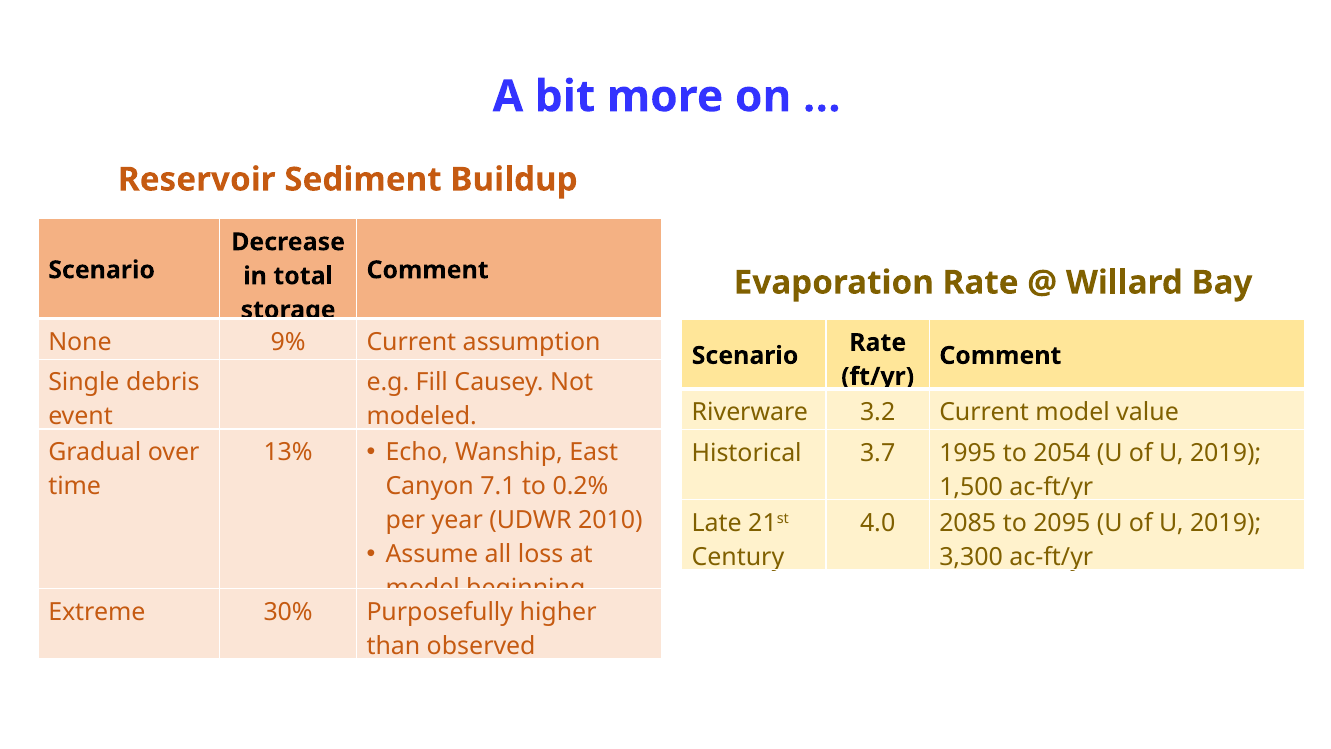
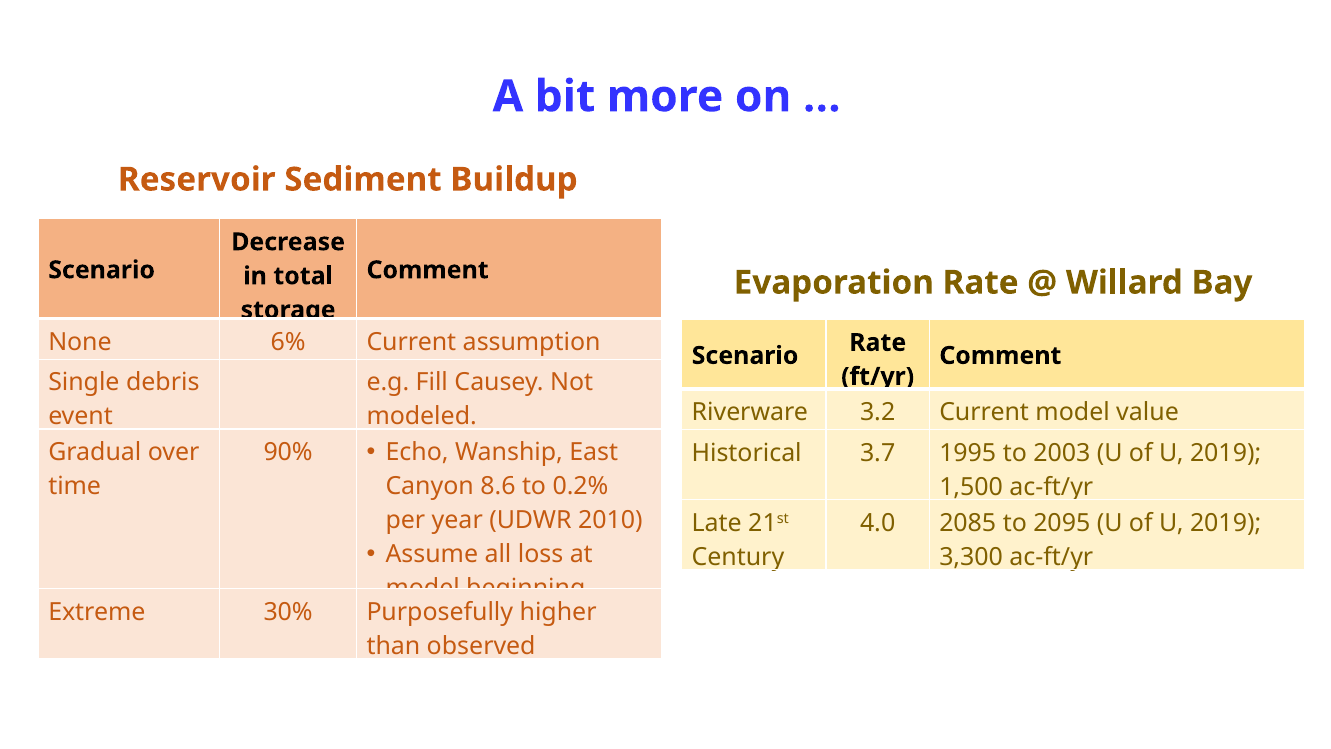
9%: 9% -> 6% (288, 342)
13%: 13% -> 90% (288, 452)
2054: 2054 -> 2003 (1062, 453)
7.1: 7.1 -> 8.6 (498, 486)
